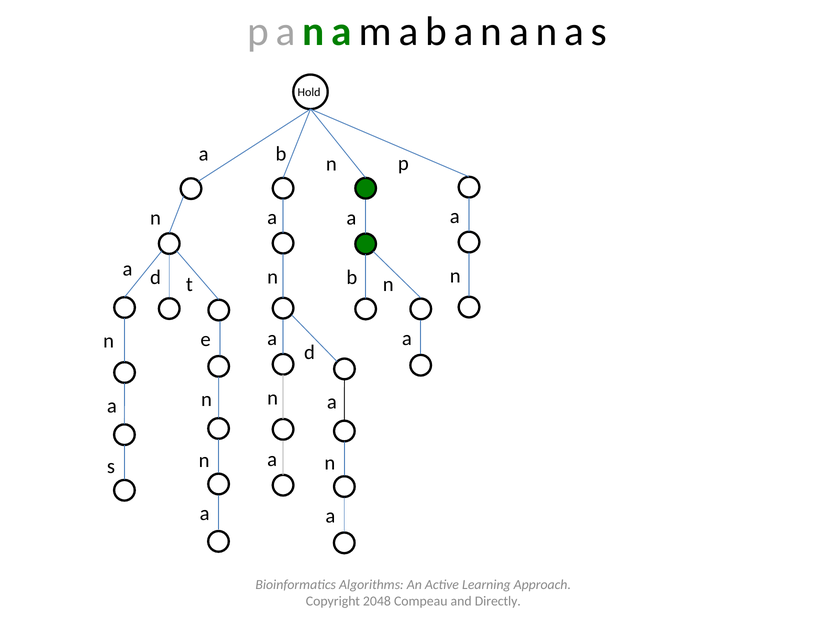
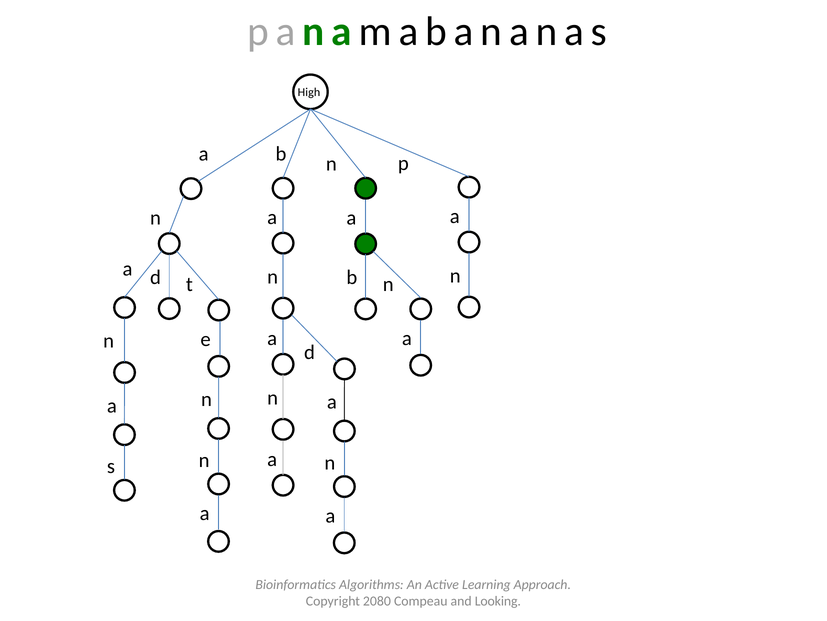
Hold: Hold -> High (309, 92)
2048: 2048 -> 2080 (377, 601)
Directly: Directly -> Looking (498, 601)
